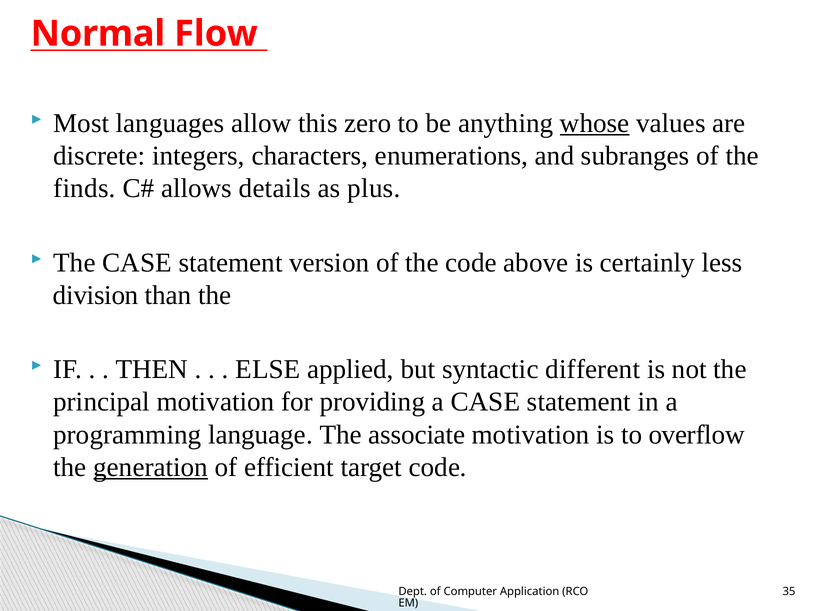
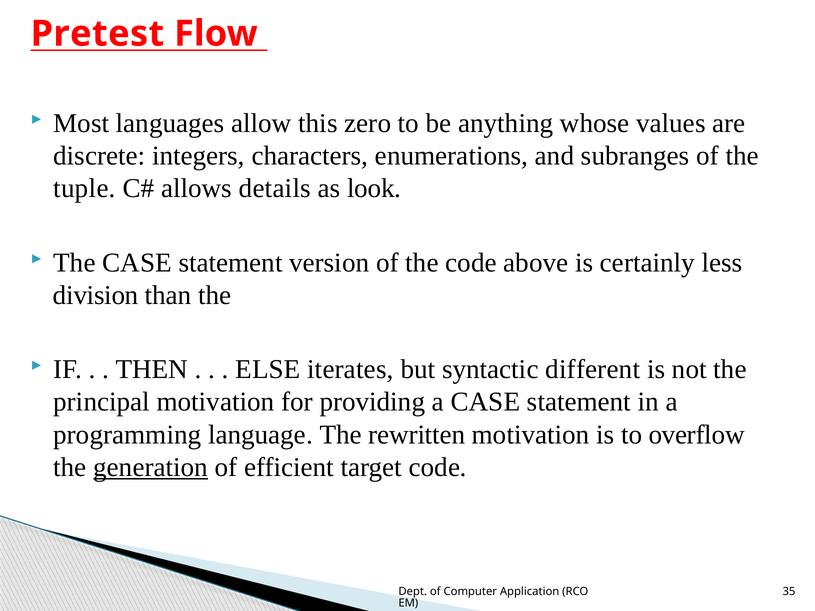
Normal: Normal -> Pretest (97, 34)
whose underline: present -> none (595, 123)
finds: finds -> tuple (85, 188)
plus: plus -> look (374, 188)
applied: applied -> iterates (350, 370)
associate: associate -> rewritten (417, 435)
